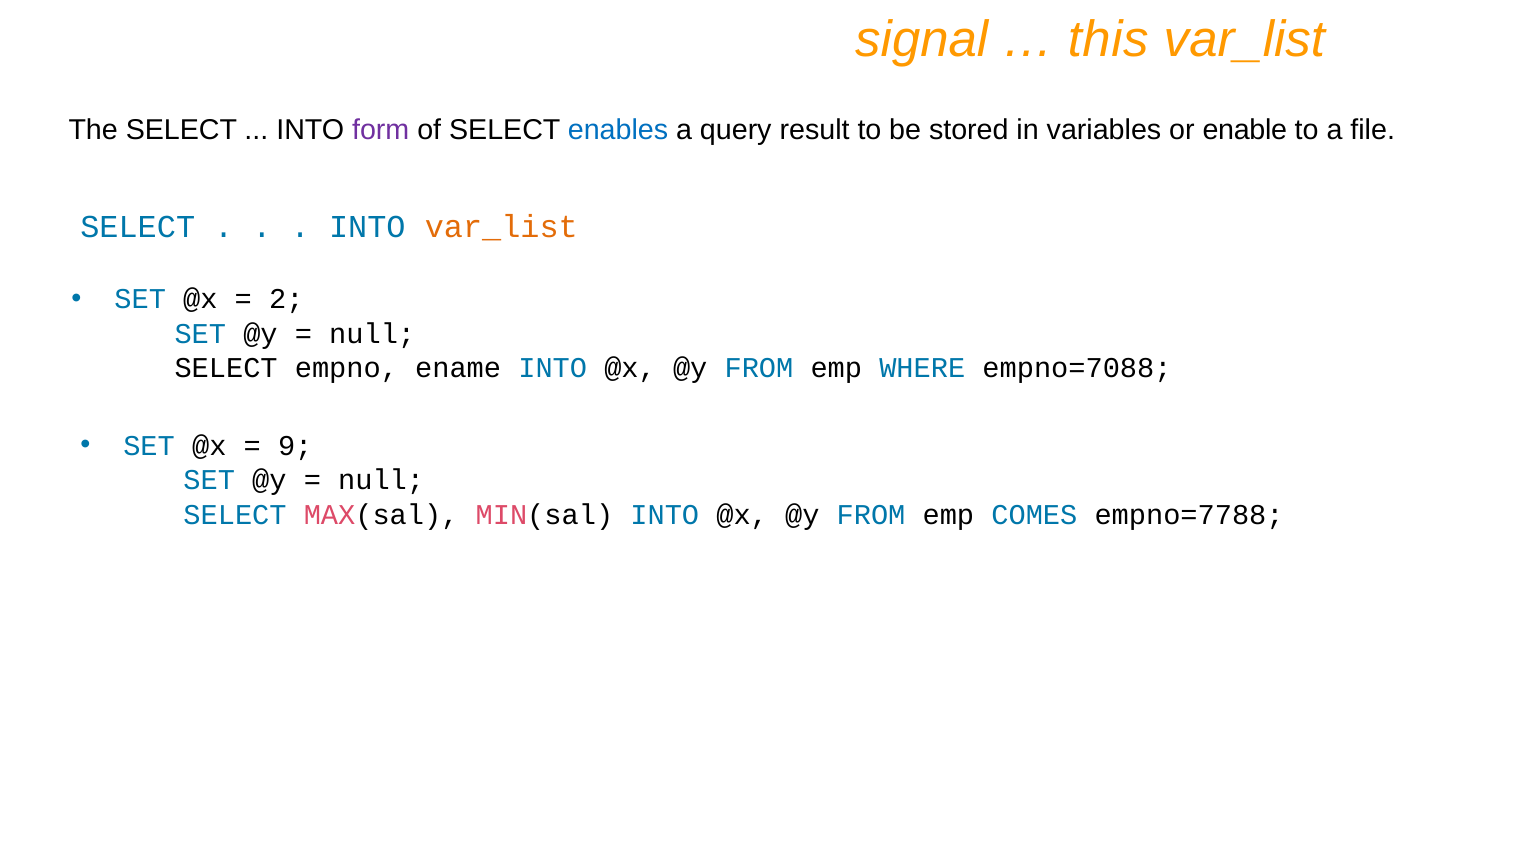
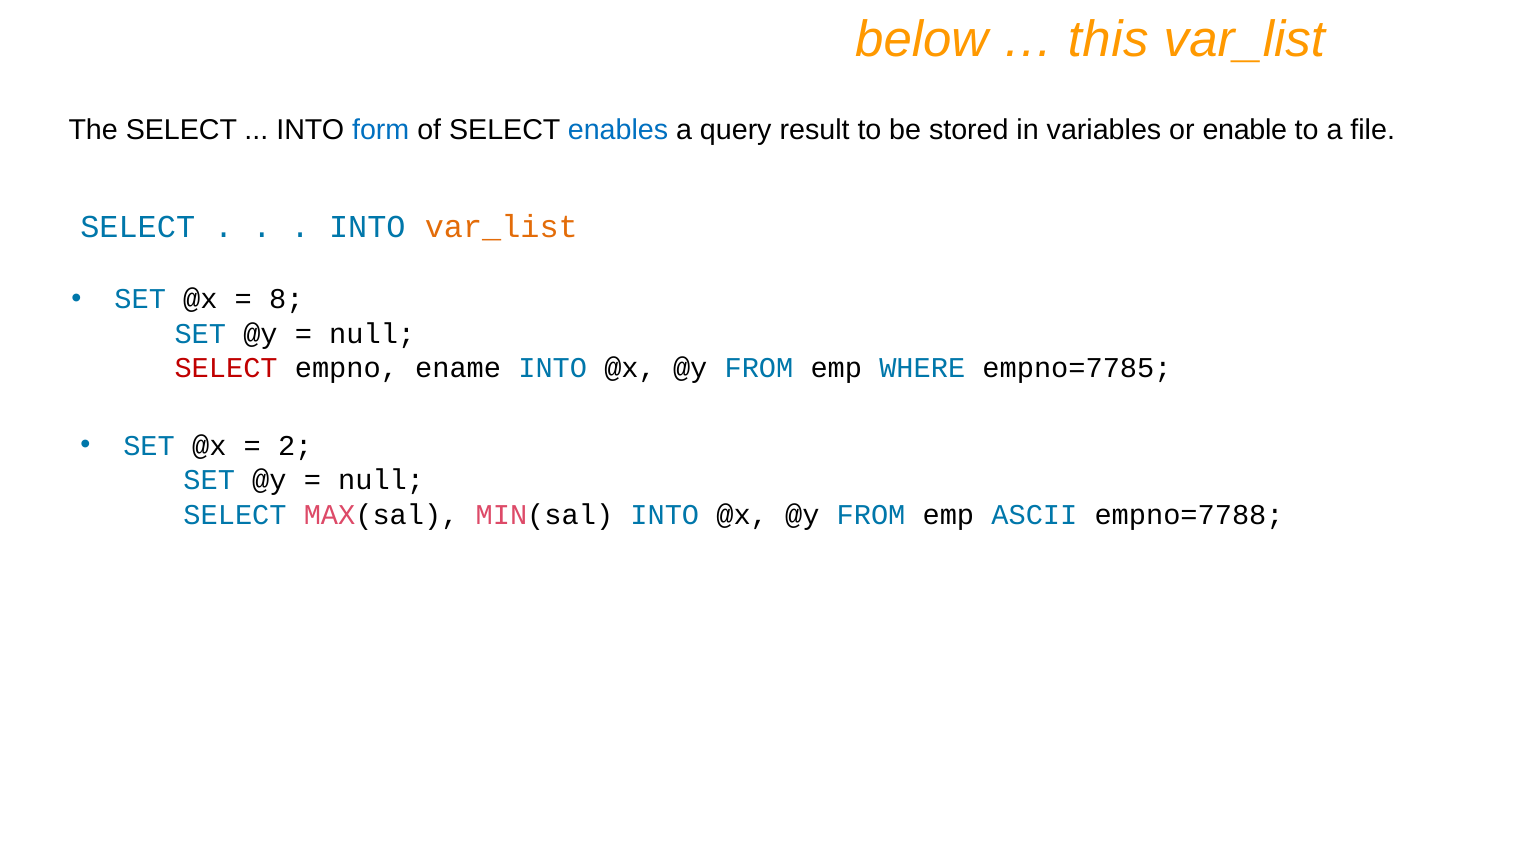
signal: signal -> below (922, 40)
form colour: purple -> blue (381, 130)
2: 2 -> 8 (286, 299)
SELECT colour: black -> red (226, 368)
empno=7088: empno=7088 -> empno=7785 (1077, 368)
9: 9 -> 2 (295, 446)
COMES: COMES -> ASCII (1034, 515)
